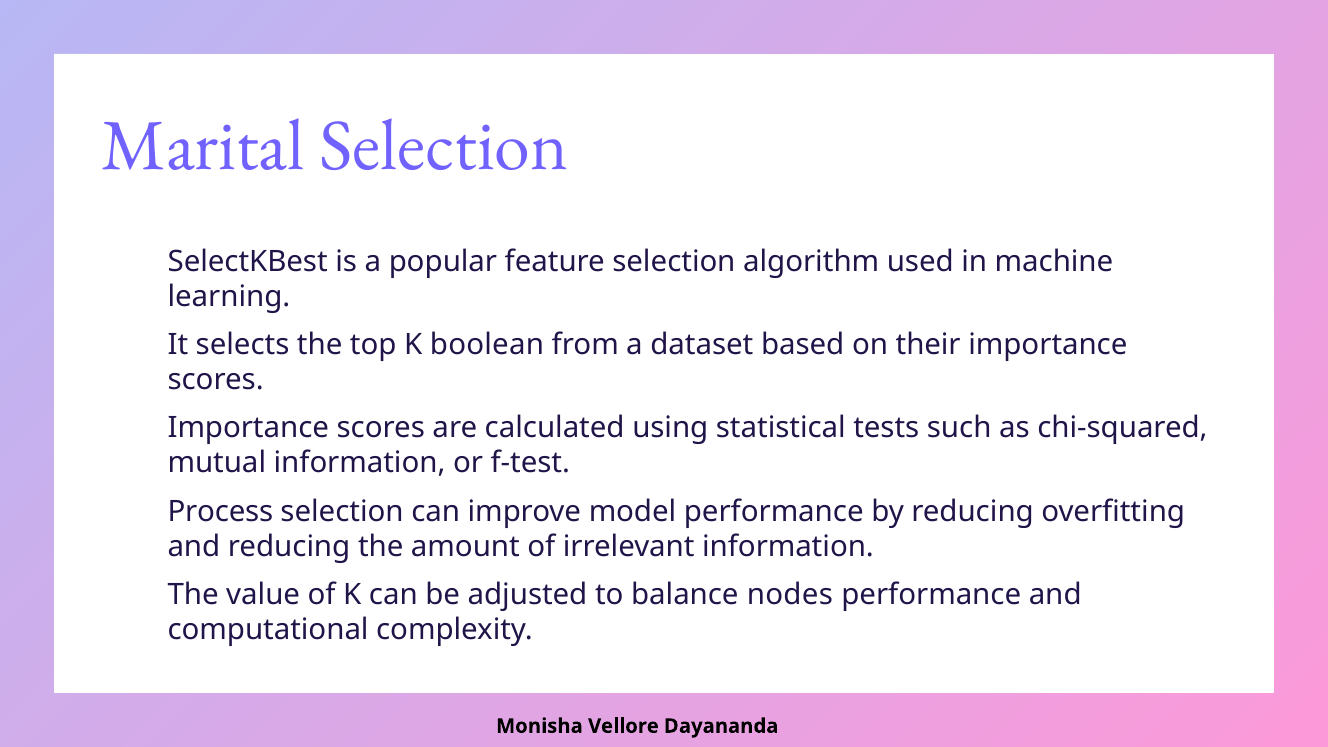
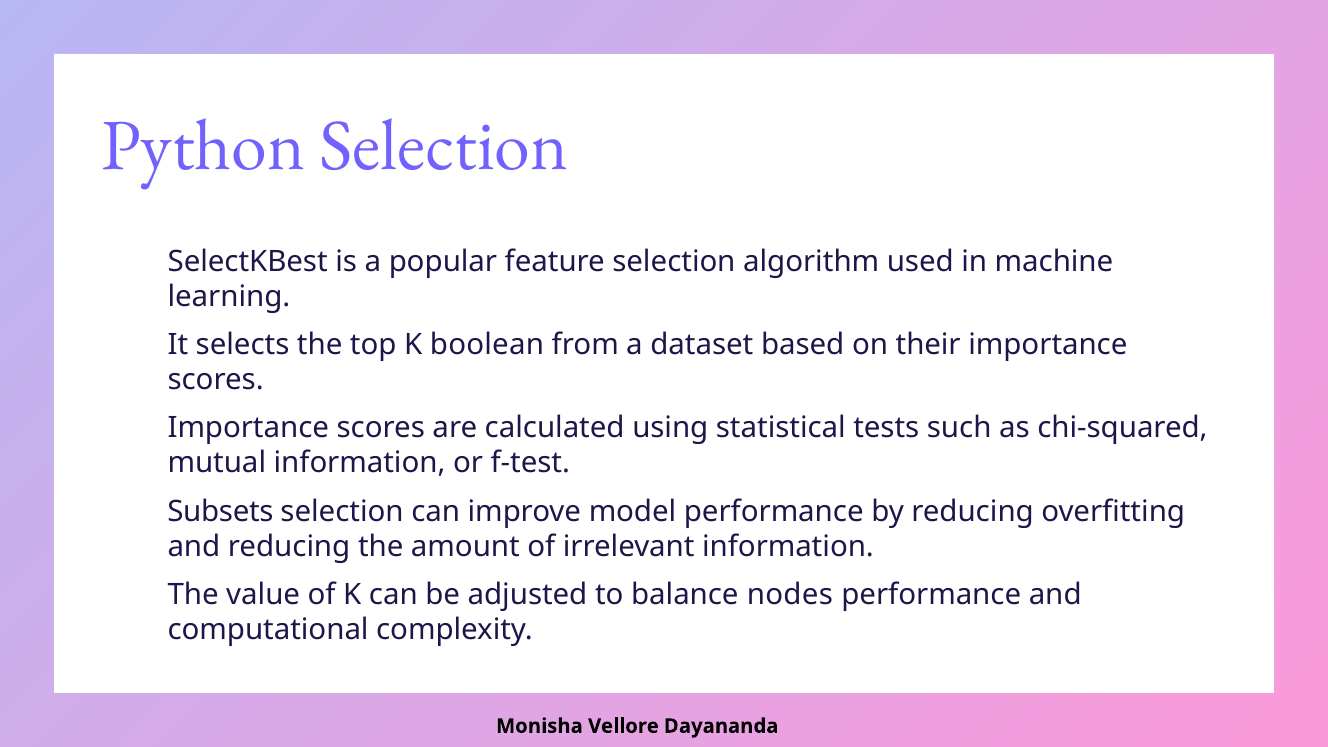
Marital: Marital -> Python (203, 146)
Process: Process -> Subsets (220, 512)
